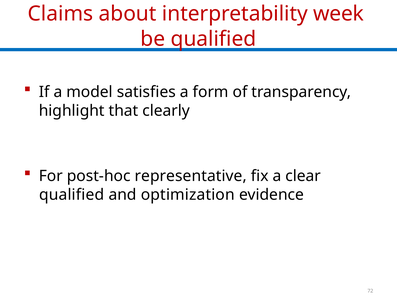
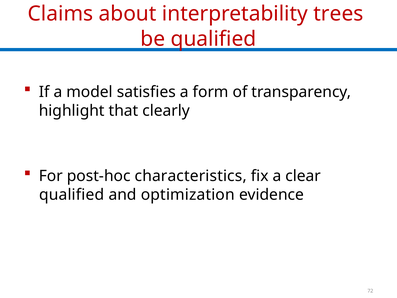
week: week -> trees (338, 14)
representative: representative -> characteristics (191, 176)
